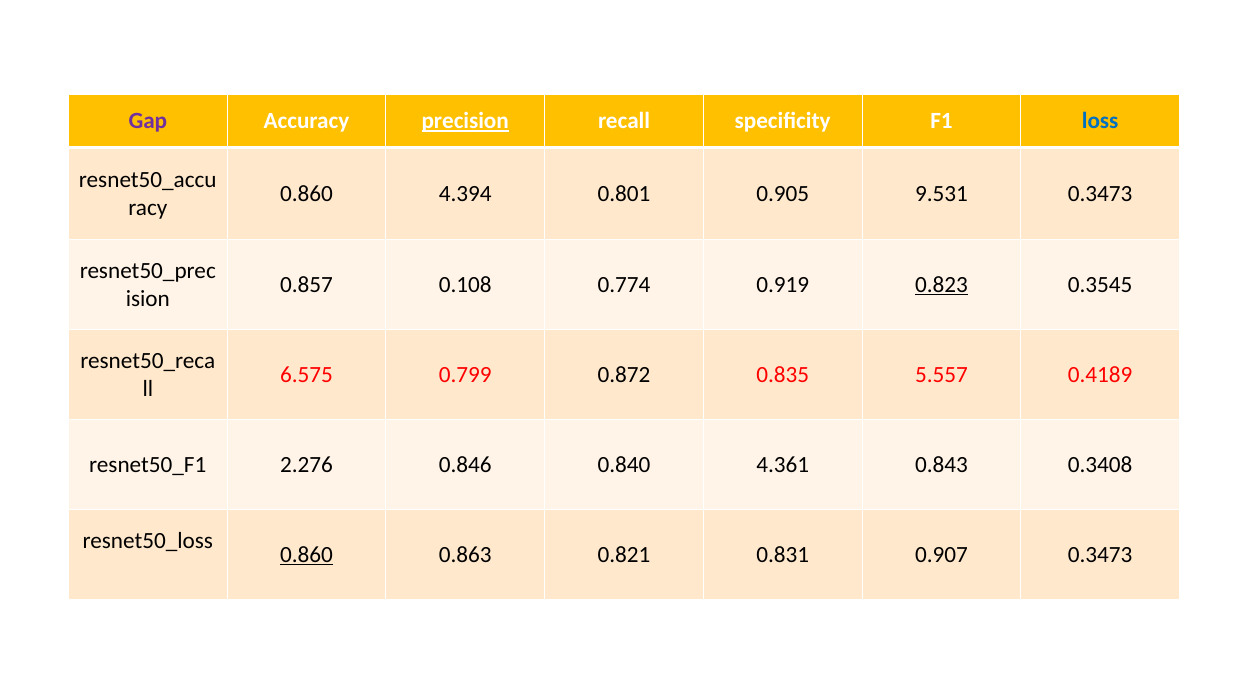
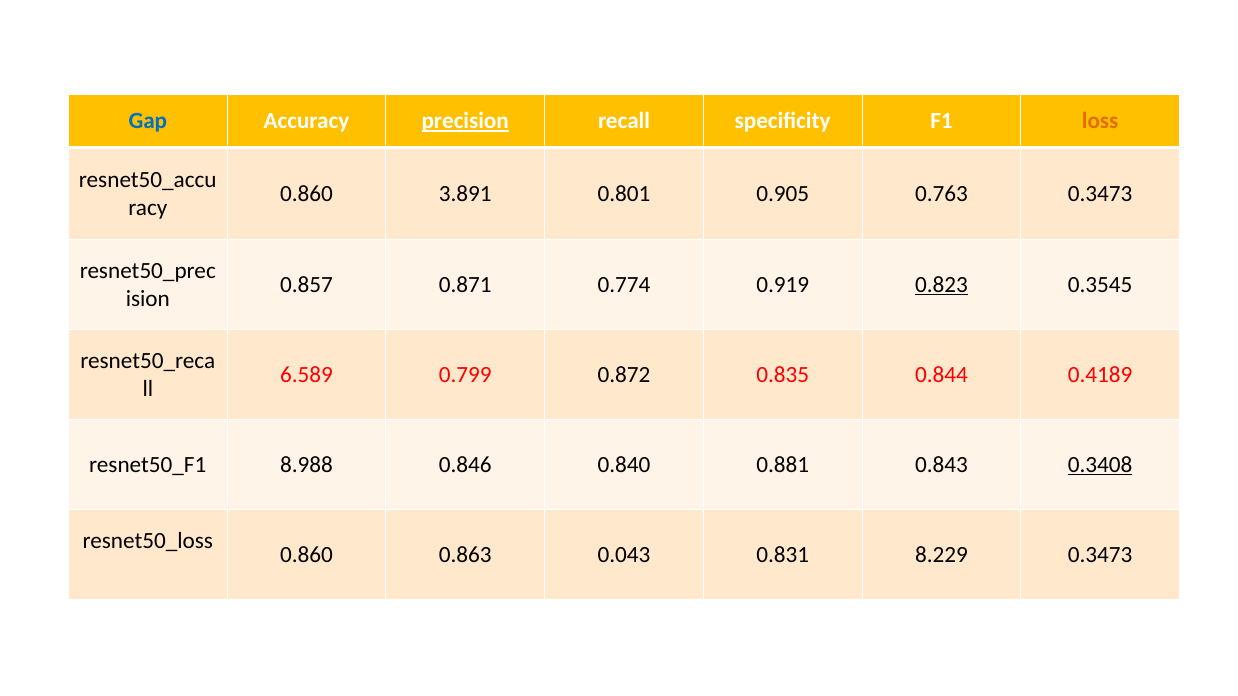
Gap colour: purple -> blue (148, 121)
loss colour: blue -> orange (1100, 121)
4.394: 4.394 -> 3.891 (465, 194)
9.531: 9.531 -> 0.763 (941, 194)
0.108: 0.108 -> 0.871 (465, 285)
6.575: 6.575 -> 6.589 (307, 375)
5.557: 5.557 -> 0.844 (941, 375)
2.276: 2.276 -> 8.988 (307, 465)
4.361: 4.361 -> 0.881 (783, 465)
0.3408 underline: none -> present (1100, 465)
0.860 underline: present -> none (307, 555)
0.821: 0.821 -> 0.043 (624, 555)
0.907: 0.907 -> 8.229 (941, 555)
